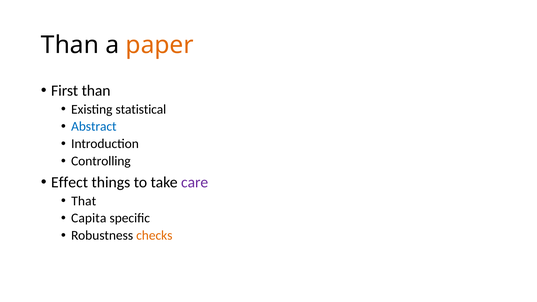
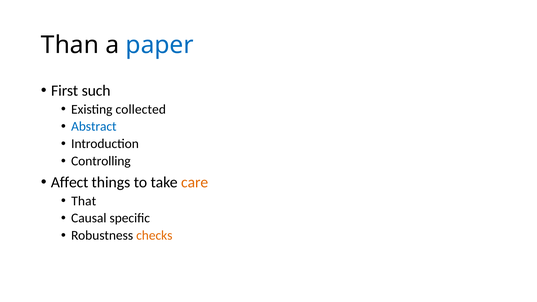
paper colour: orange -> blue (160, 45)
First than: than -> such (96, 91)
statistical: statistical -> collected (141, 109)
Effect: Effect -> Affect (70, 182)
care colour: purple -> orange (195, 182)
Capita: Capita -> Causal (89, 218)
